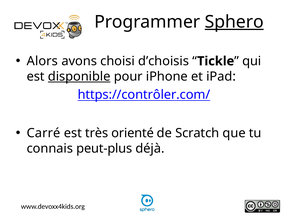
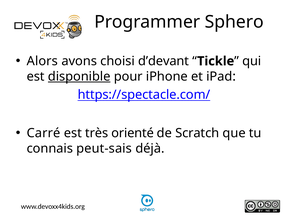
Sphero underline: present -> none (234, 22)
d’choisis: d’choisis -> d’devant (164, 61)
https://contrôler.com/: https://contrôler.com/ -> https://spectacle.com/ (144, 95)
peut-plus: peut-plus -> peut-sais (104, 148)
